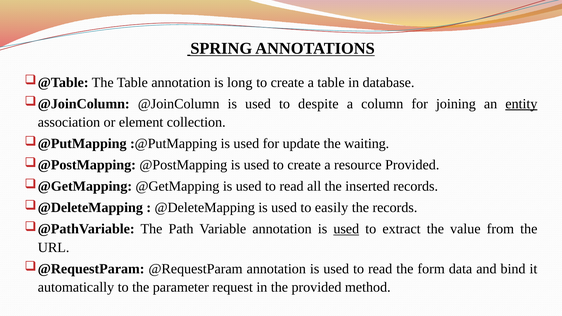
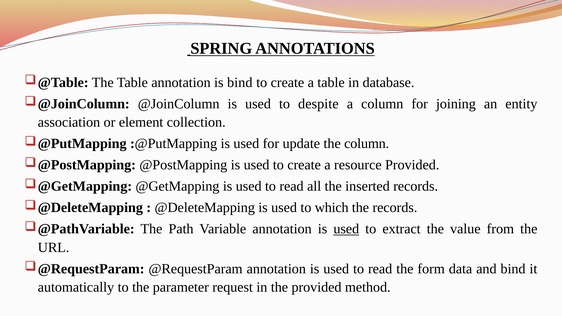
is long: long -> bind (240, 82)
entity underline: present -> none (521, 104)
the waiting: waiting -> column (367, 144)
easily: easily -> which (332, 208)
